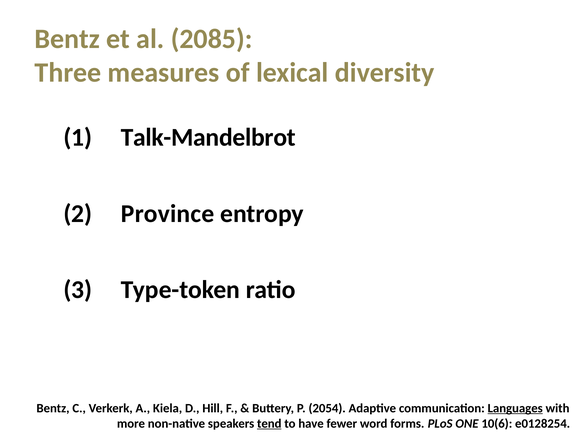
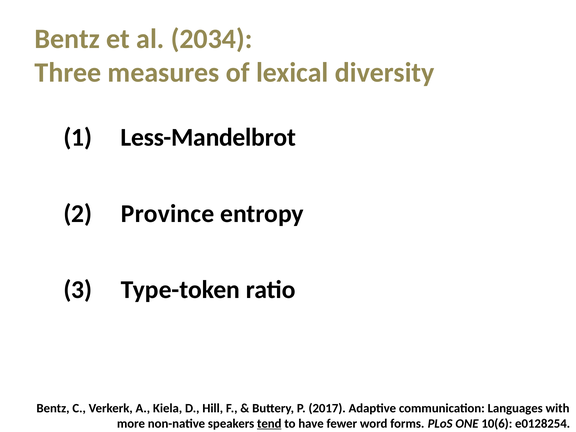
2085: 2085 -> 2034 (212, 39)
Talk-Mandelbrot: Talk-Mandelbrot -> Less-Mandelbrot (208, 137)
2054: 2054 -> 2017 (327, 408)
Languages underline: present -> none (515, 408)
